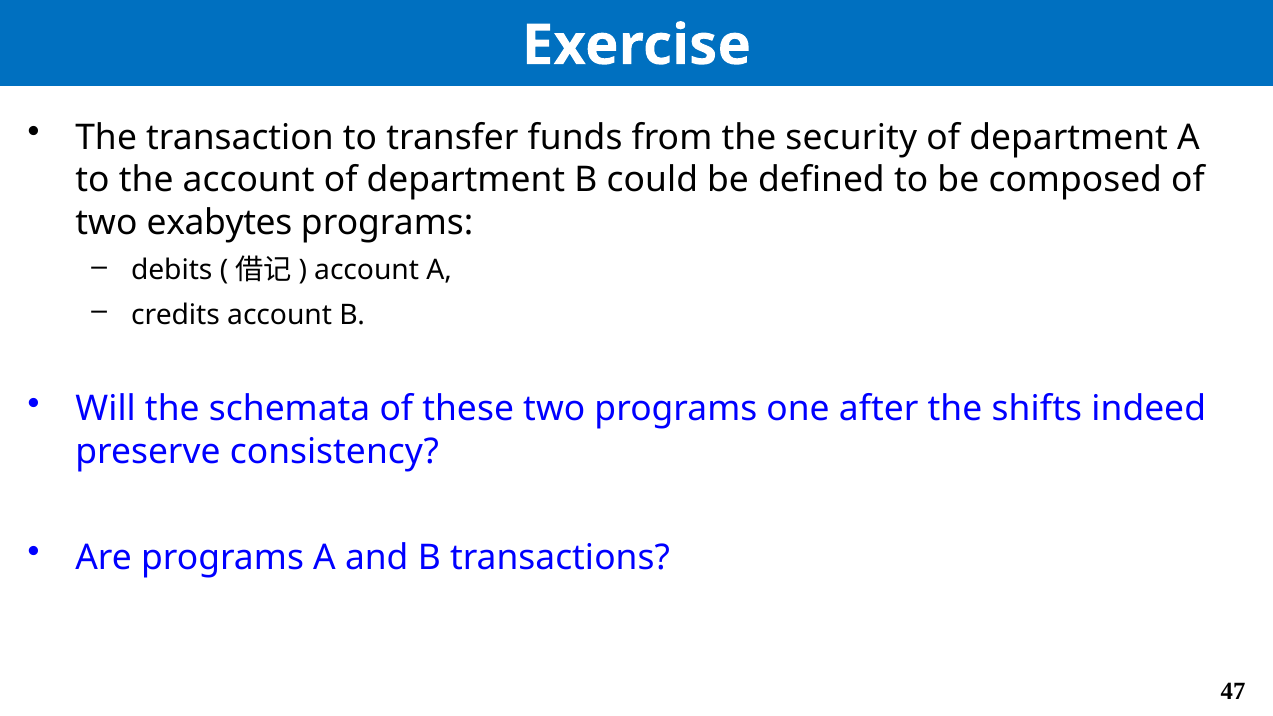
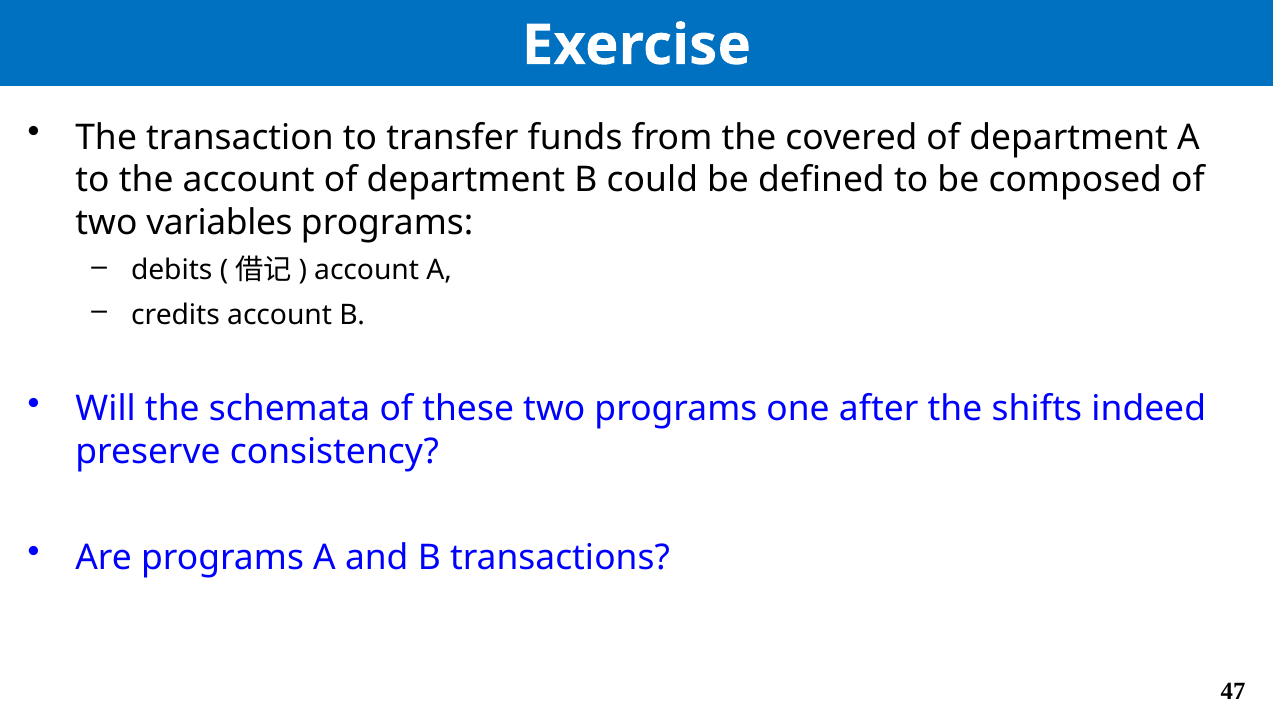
security: security -> covered (851, 137)
exabytes: exabytes -> variables (219, 222)
